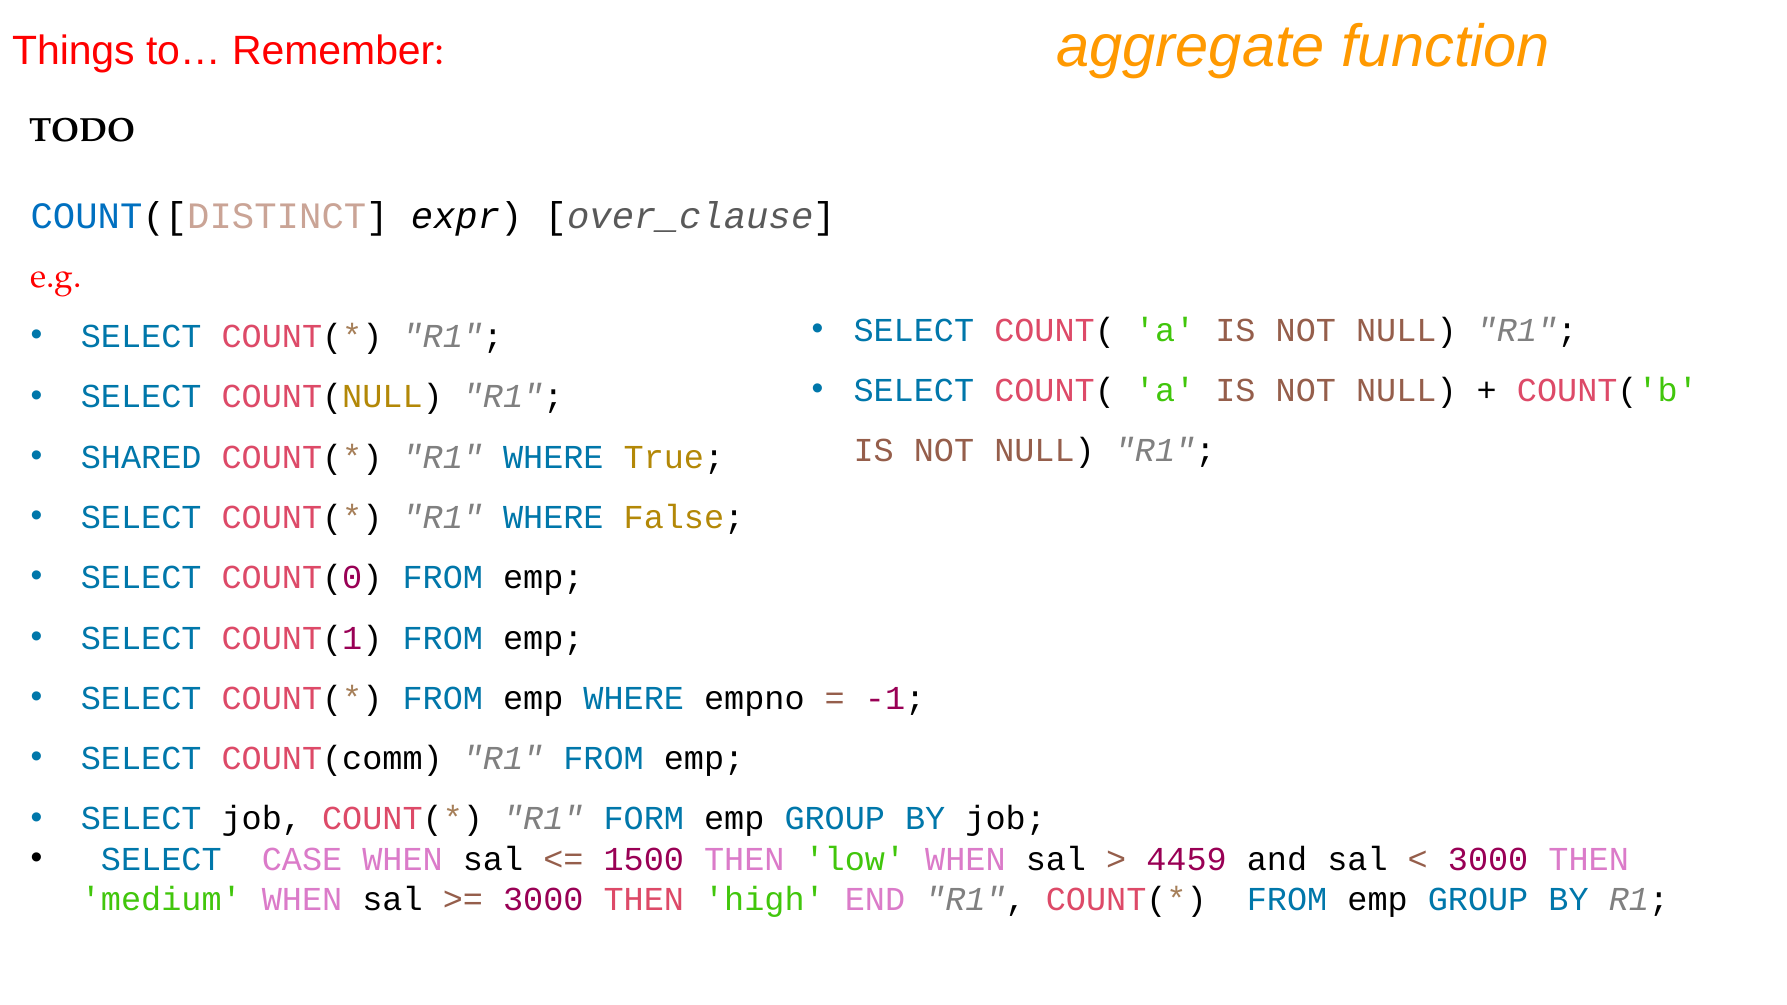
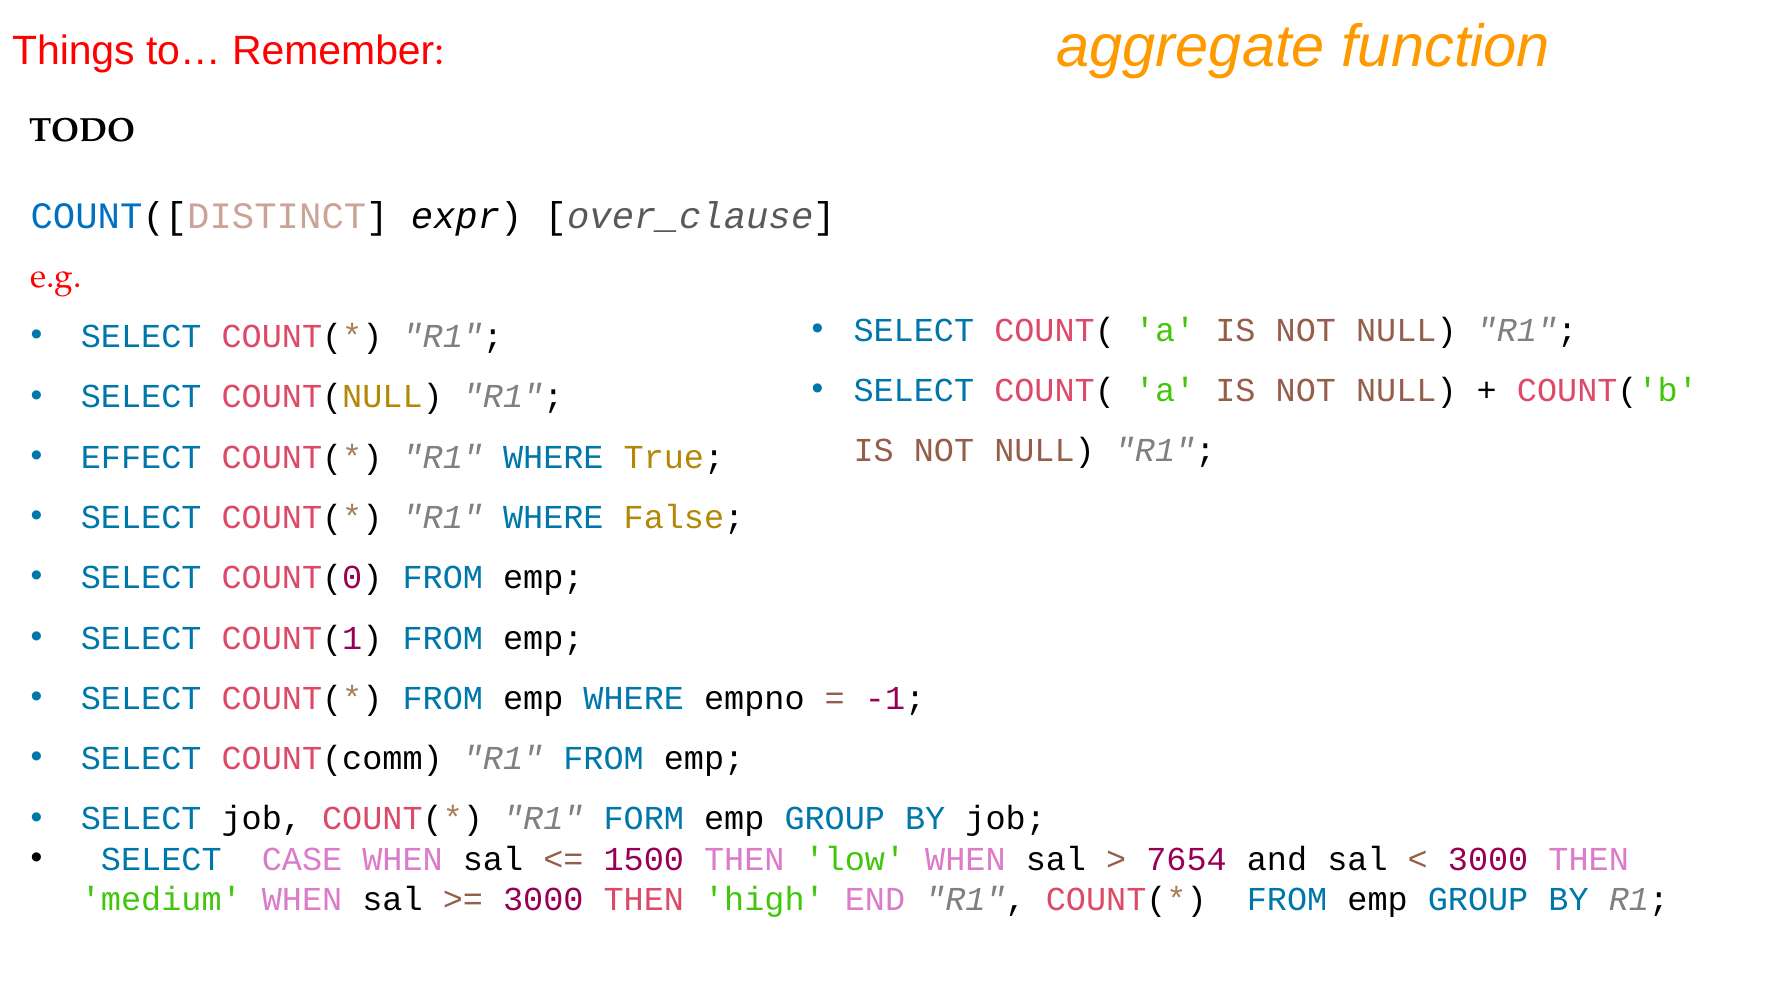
SHARED: SHARED -> EFFECT (141, 457)
4459: 4459 -> 7654 (1187, 859)
